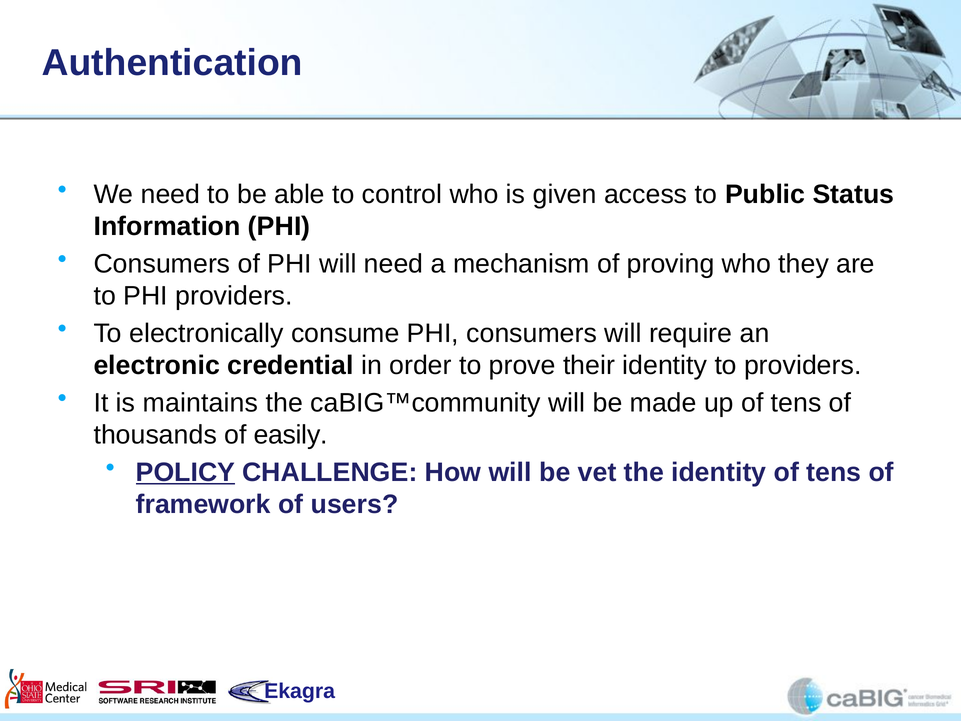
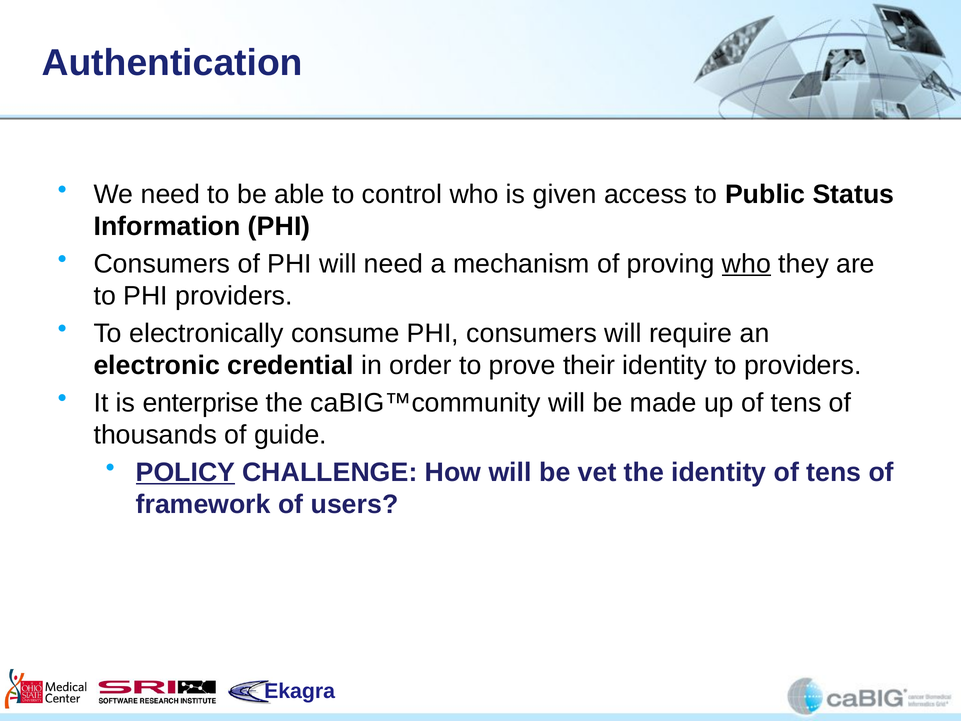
who underline: none -> present (746, 264)
maintains: maintains -> enterprise (201, 403)
easily: easily -> guide (290, 435)
